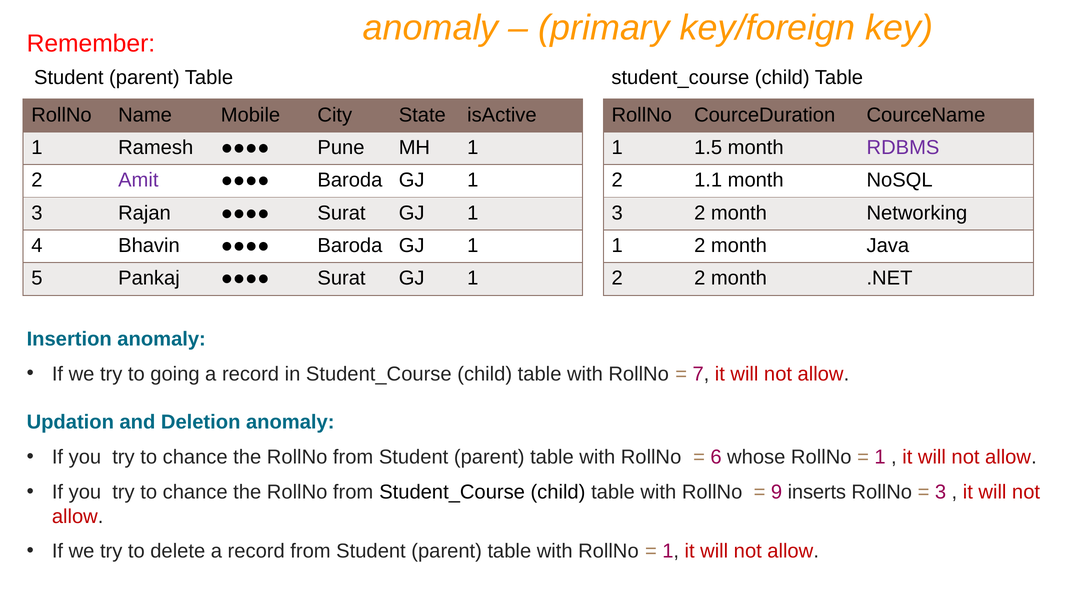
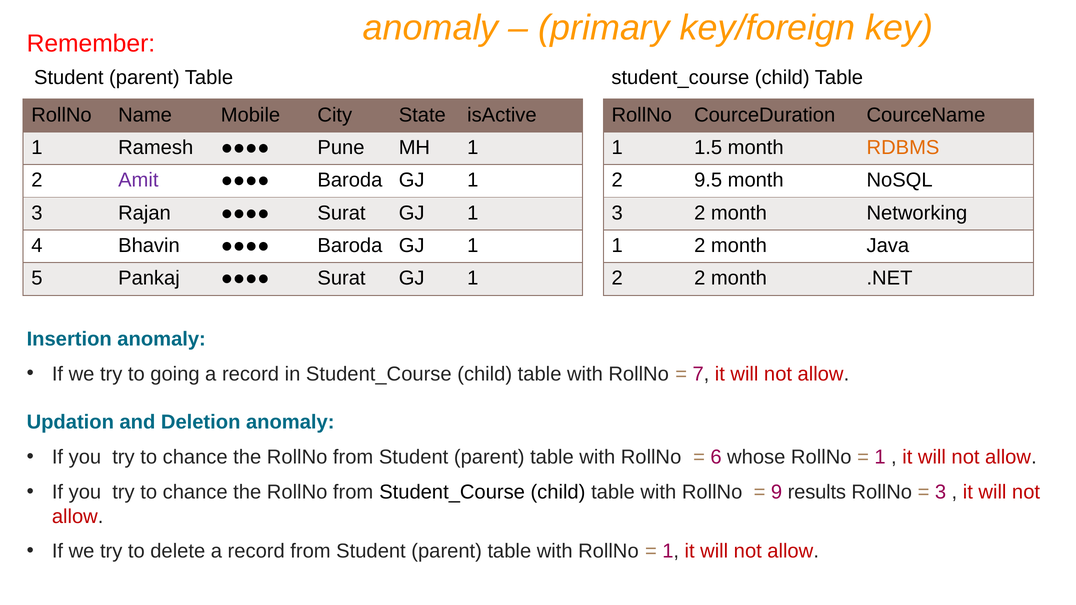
RDBMS colour: purple -> orange (903, 148)
1.1: 1.1 -> 9.5 (708, 180)
inserts: inserts -> results (817, 492)
